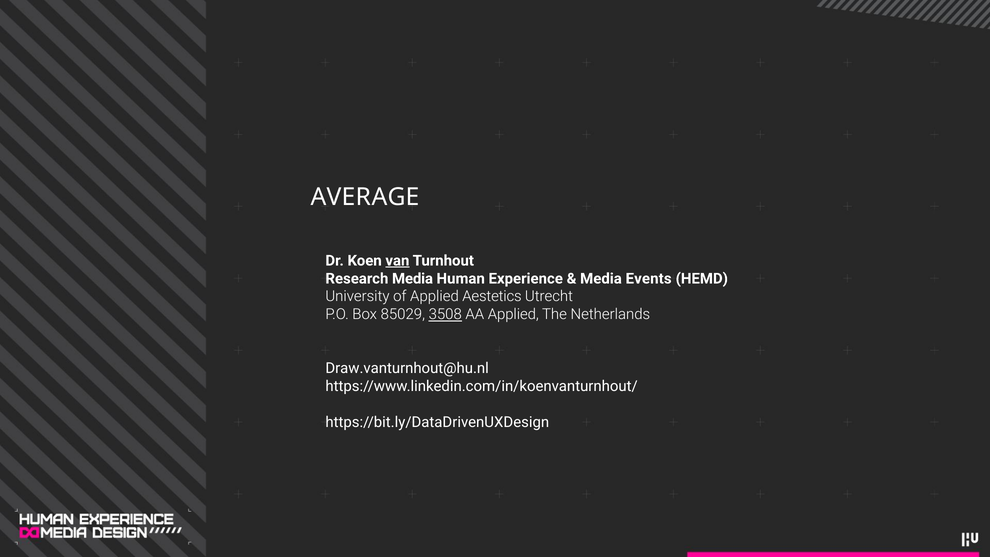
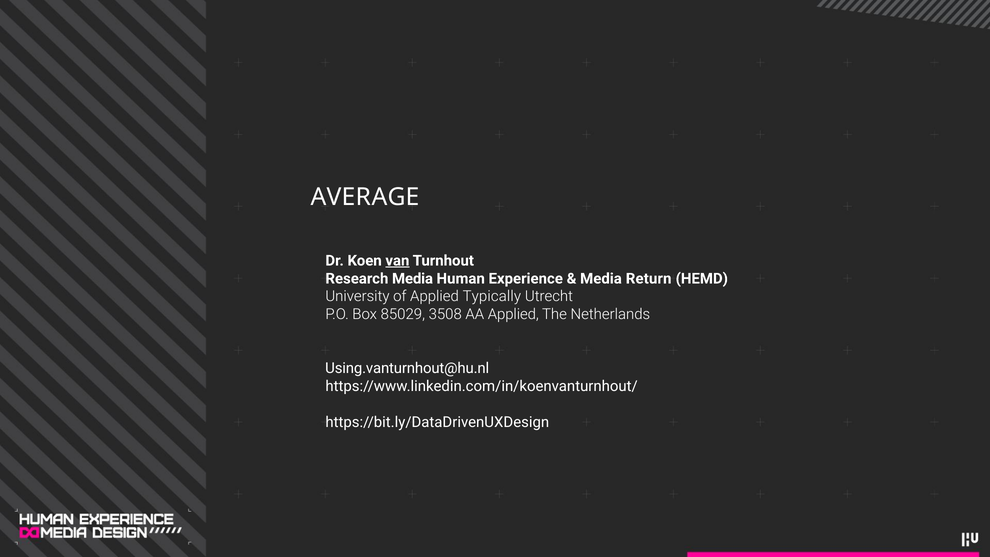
Events: Events -> Return (649, 279)
Aestetics: Aestetics -> Typically (492, 296)
3508 underline: present -> none (445, 314)
Draw.vanturnhout@hu.nl: Draw.vanturnhout@hu.nl -> Using.vanturnhout@hu.nl (407, 368)
